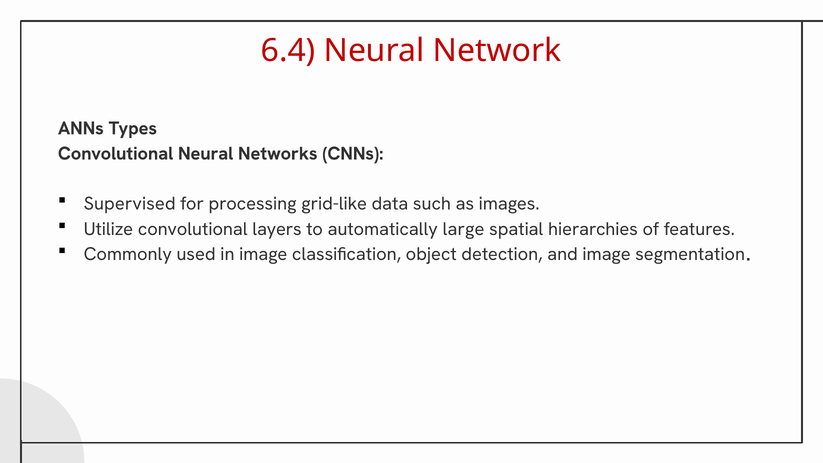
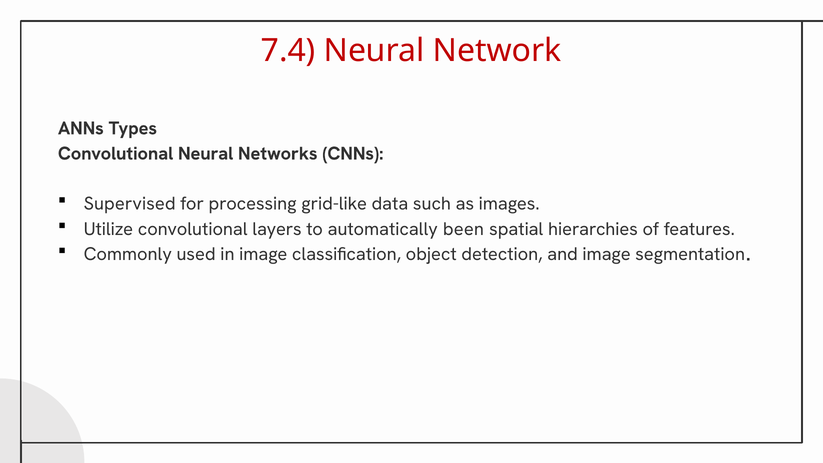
6.4: 6.4 -> 7.4 (288, 51)
large: large -> been (463, 229)
